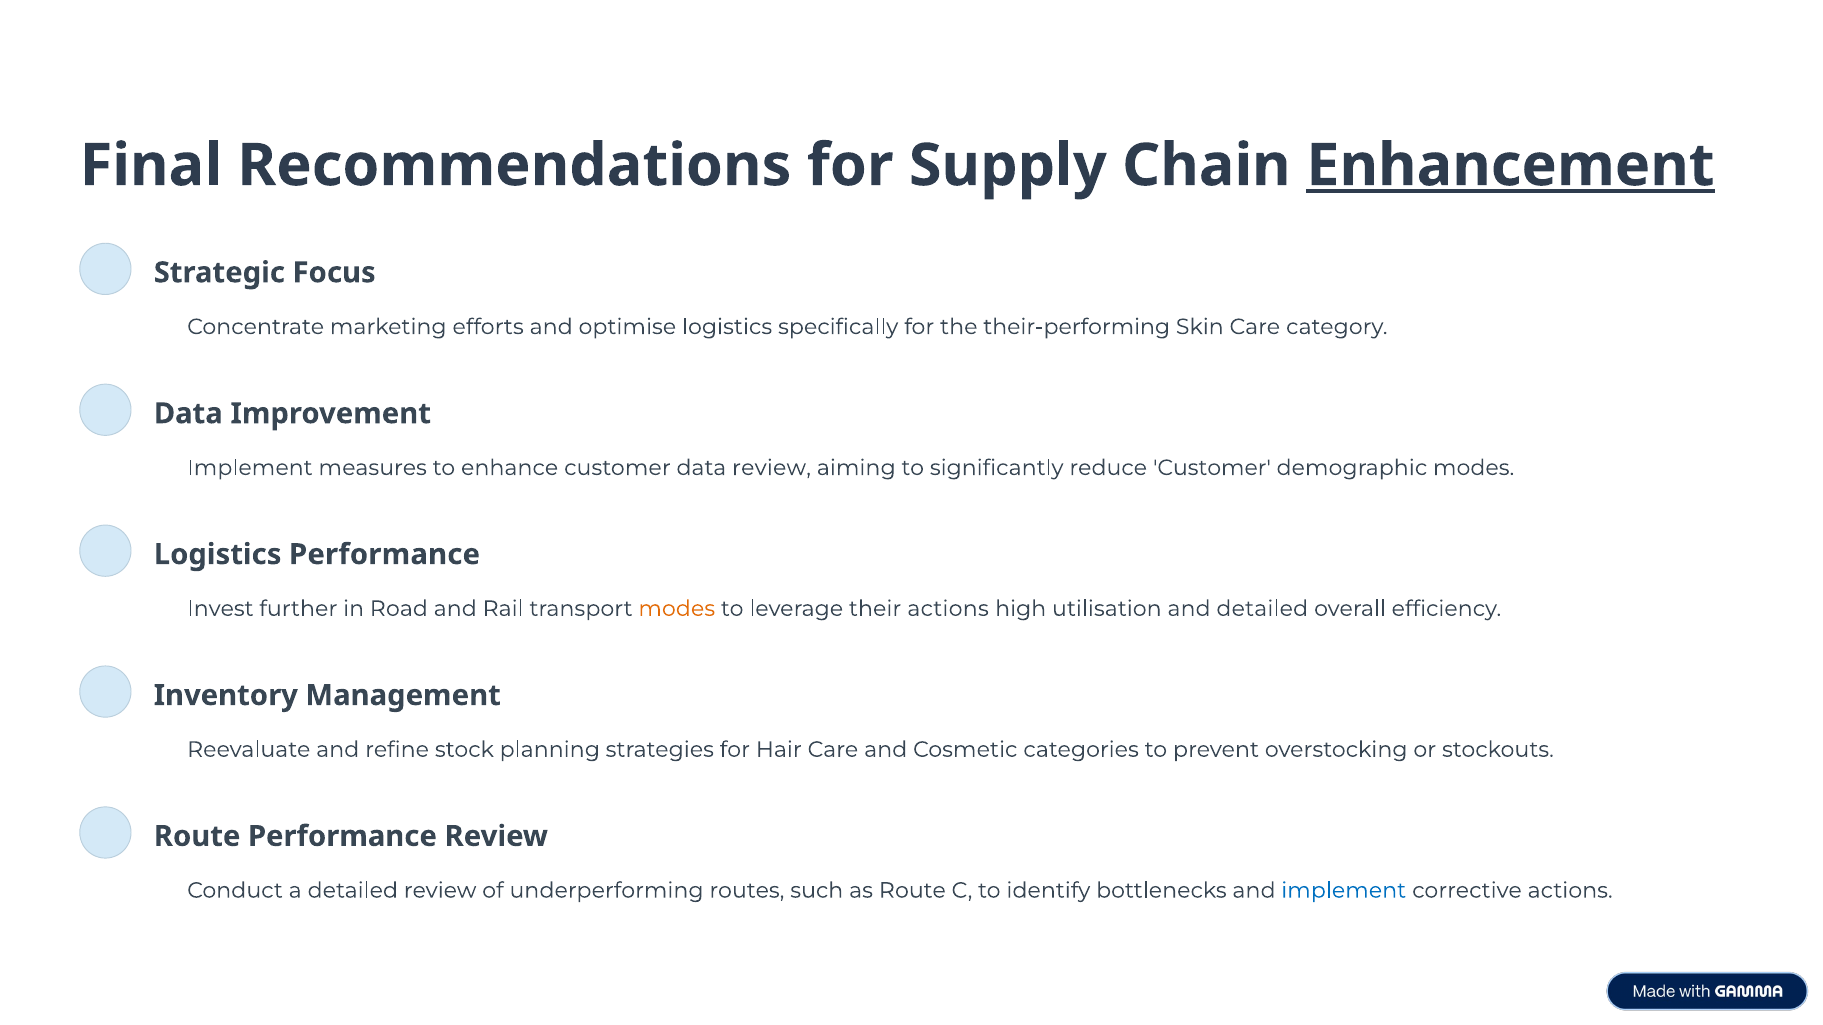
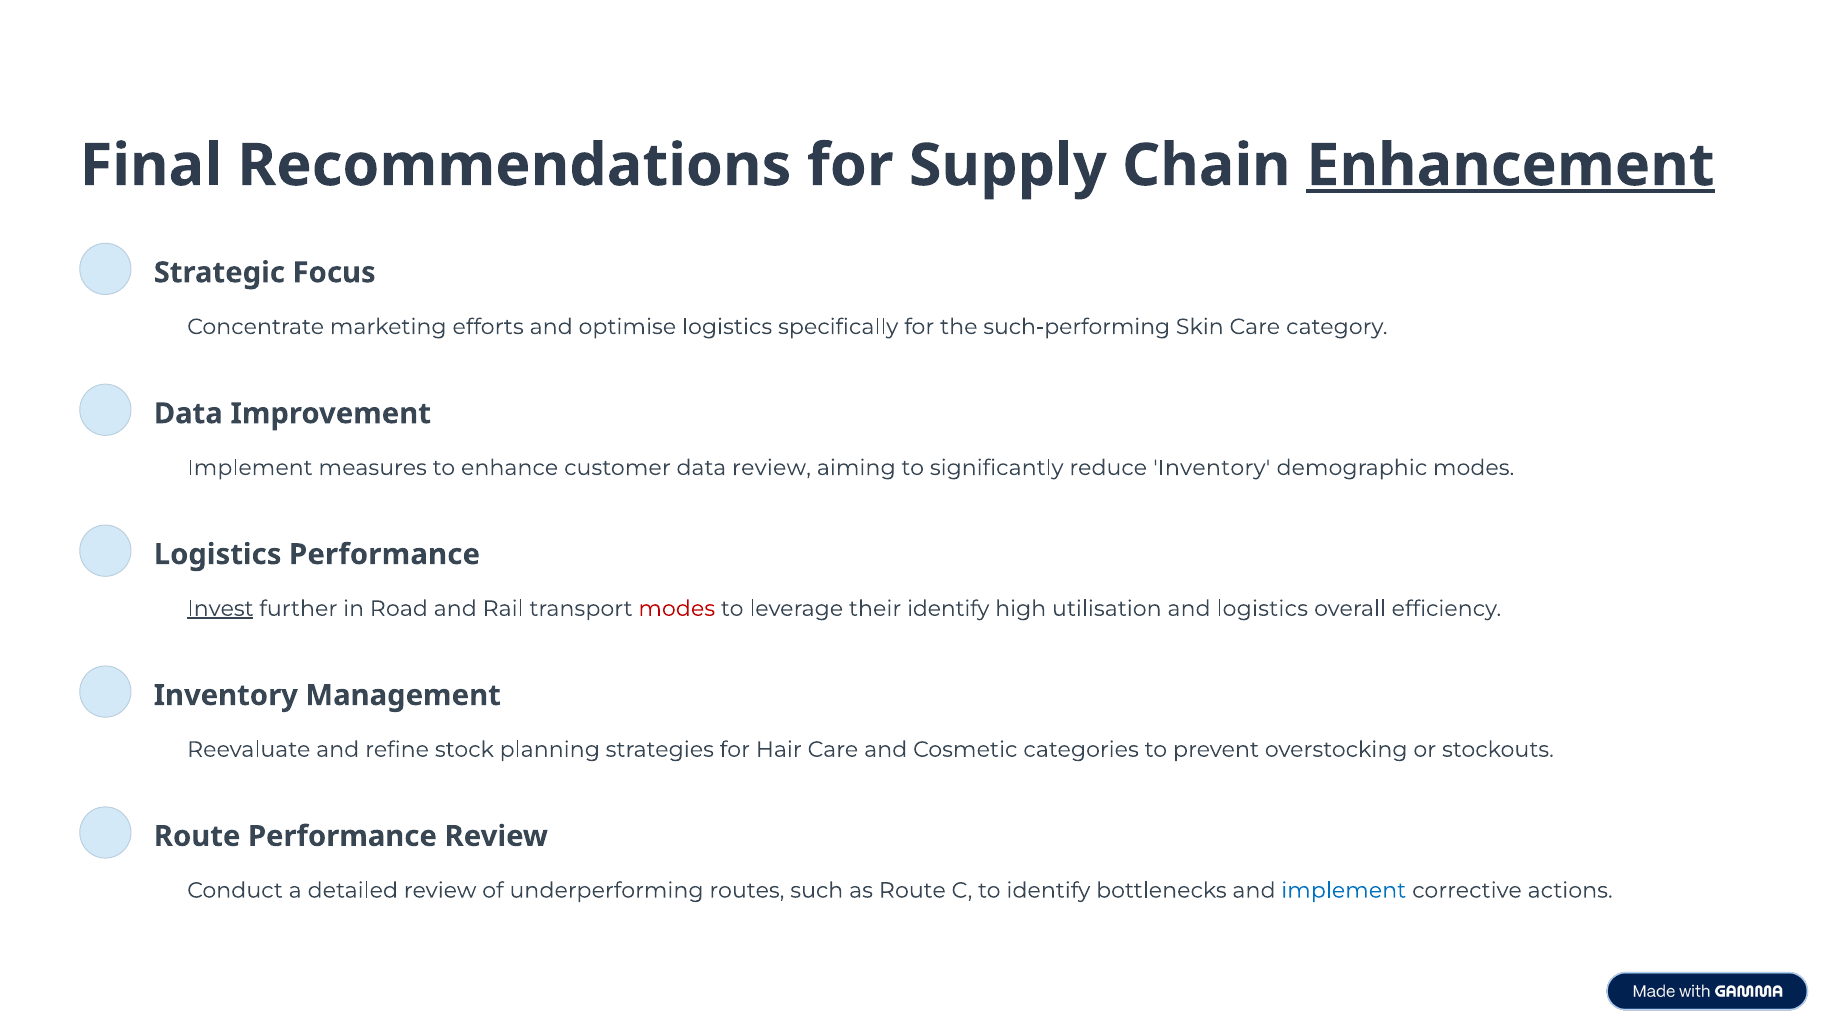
their-performing: their-performing -> such-performing (1077, 327)
reduce Customer: Customer -> Inventory (1212, 468)
Invest underline: none -> present (220, 609)
modes colour: orange -> red (677, 609)
their actions: actions -> identify (948, 609)
and detailed: detailed -> logistics (1262, 609)
